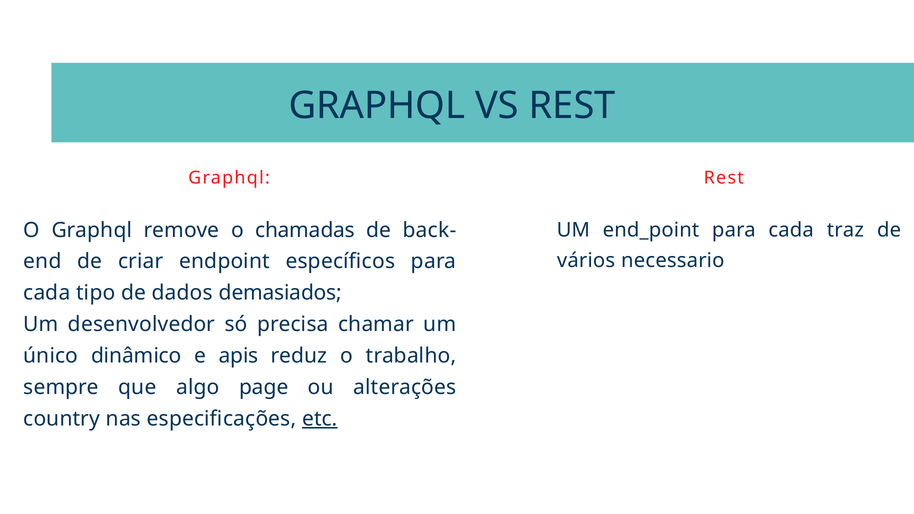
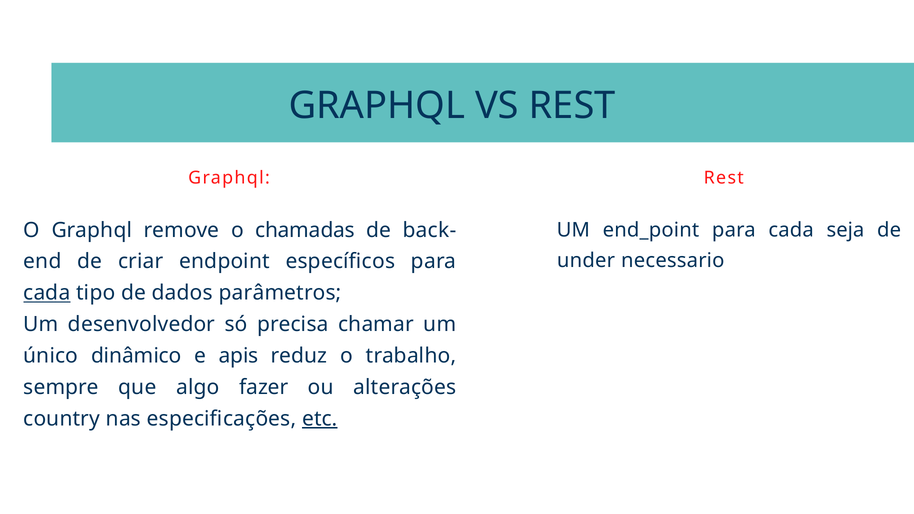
traz: traz -> seja (845, 230)
vários: vários -> under (586, 260)
cada underline: none -> present (47, 293)
demasiados: demasiados -> parâmetros (280, 293)
page: page -> fazer (264, 387)
